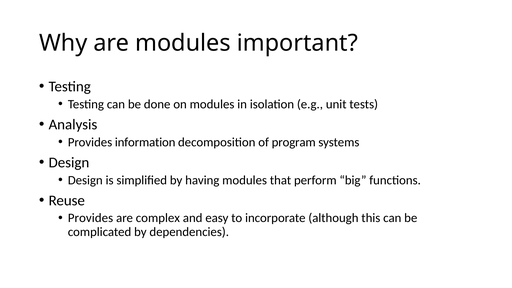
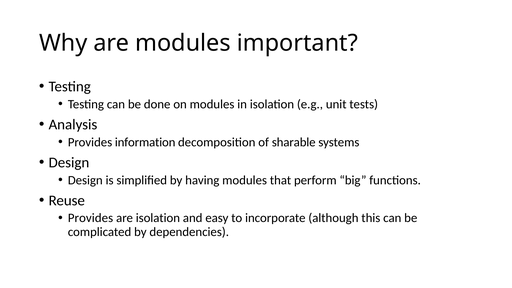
program: program -> sharable (294, 142)
are complex: complex -> isolation (158, 218)
